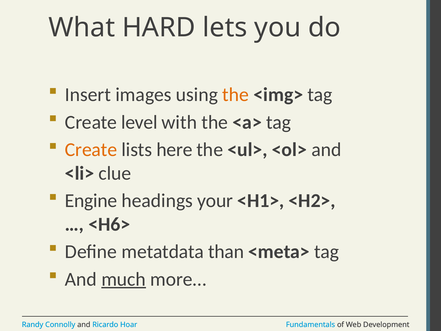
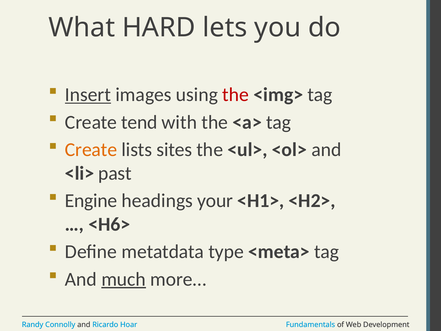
Insert underline: none -> present (88, 95)
the colour: orange -> red (236, 95)
level: level -> tend (139, 122)
here: here -> sites (174, 150)
clue: clue -> past (115, 173)
than: than -> type (226, 252)
